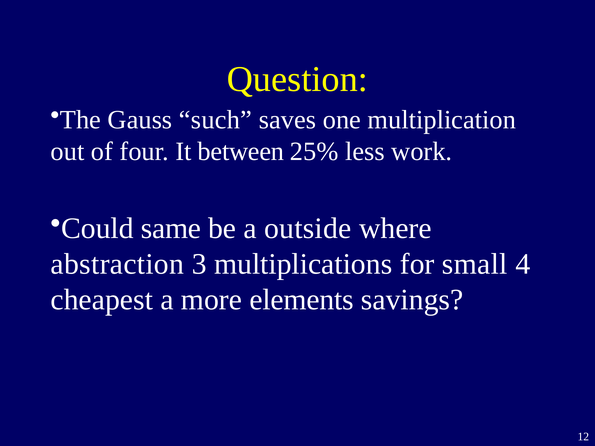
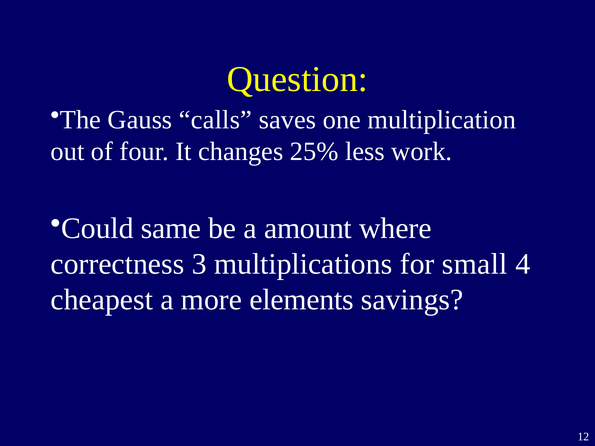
such: such -> calls (215, 120)
between: between -> changes (241, 152)
outside: outside -> amount (308, 229)
abstraction: abstraction -> correctness (117, 264)
